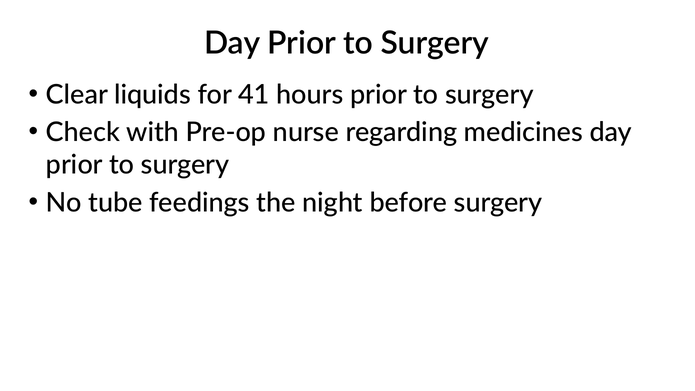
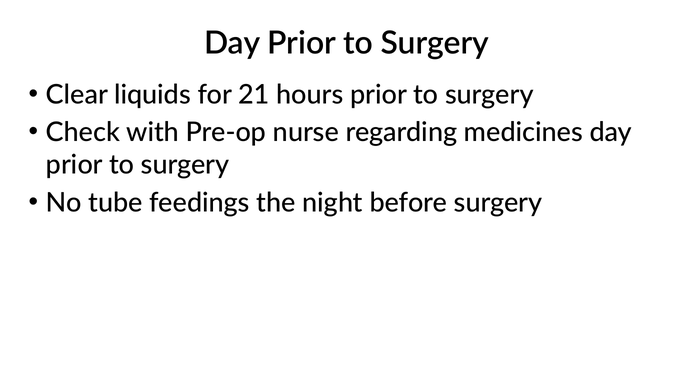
41: 41 -> 21 (254, 95)
